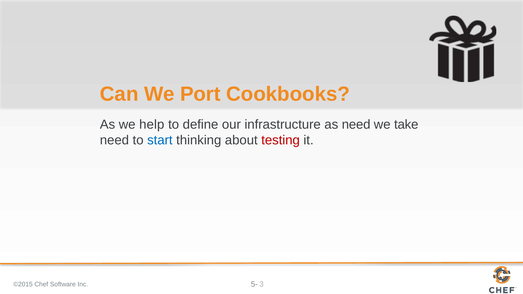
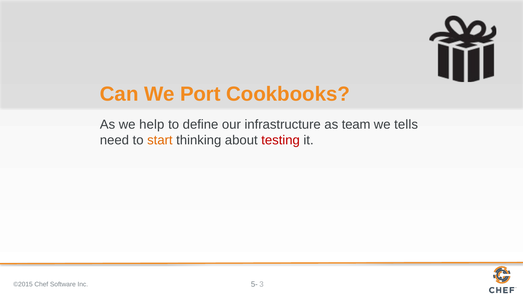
as need: need -> team (356, 125)
take: take -> tells (406, 125)
start colour: blue -> orange (160, 140)
